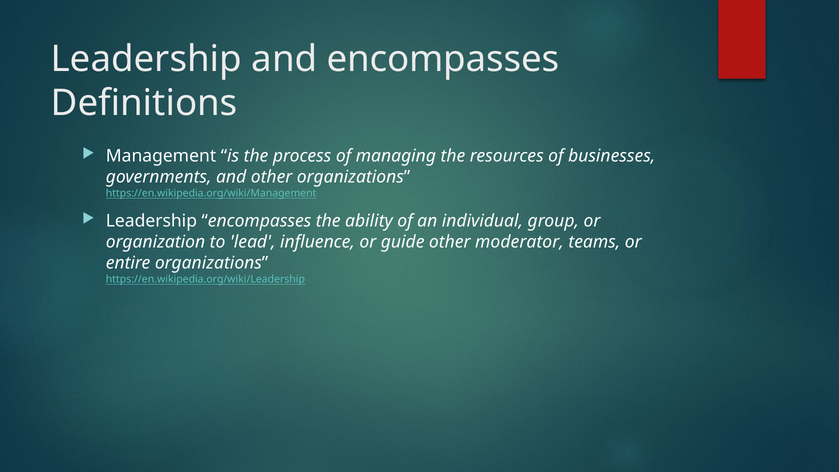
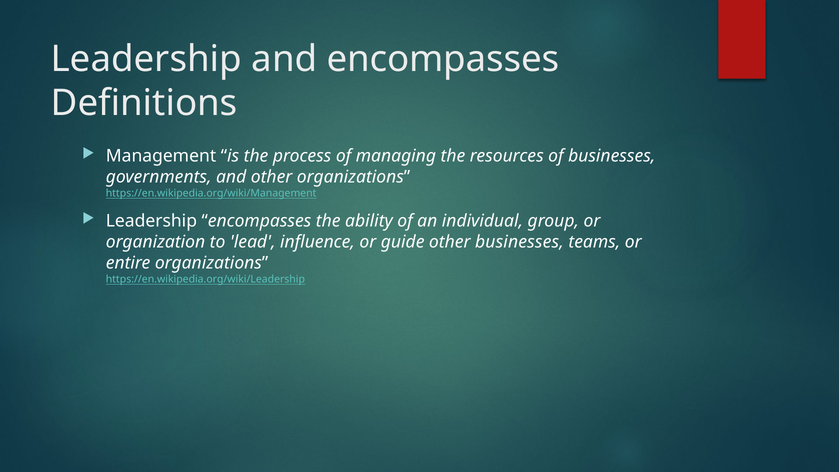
other moderator: moderator -> businesses (519, 242)
